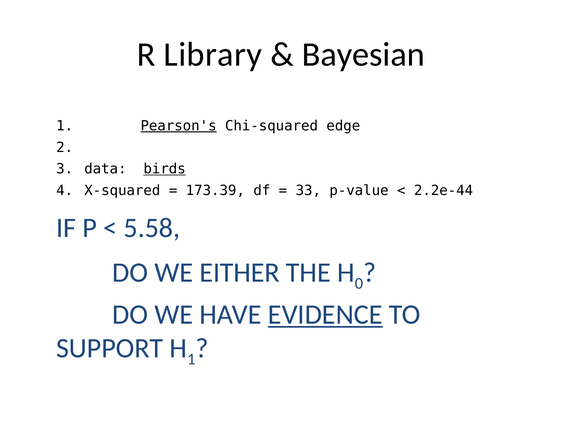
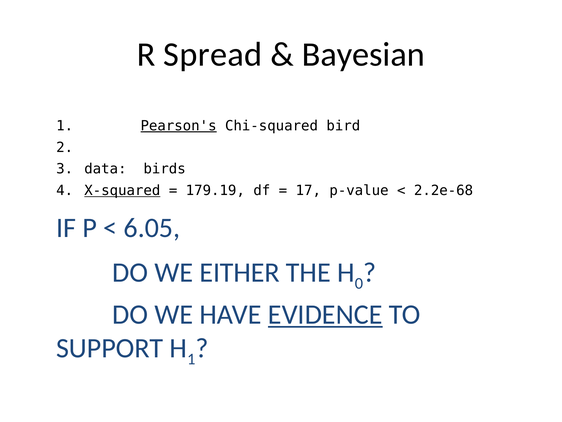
Library: Library -> Spread (213, 54)
edge: edge -> bird (343, 126)
birds underline: present -> none (165, 169)
X-squared underline: none -> present (122, 190)
173.39: 173.39 -> 179.19 (215, 190)
33: 33 -> 17 (308, 190)
2.2e-44: 2.2e-44 -> 2.2e-68 (444, 190)
5.58: 5.58 -> 6.05 (152, 227)
